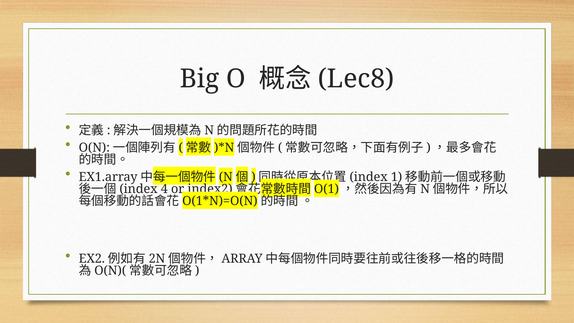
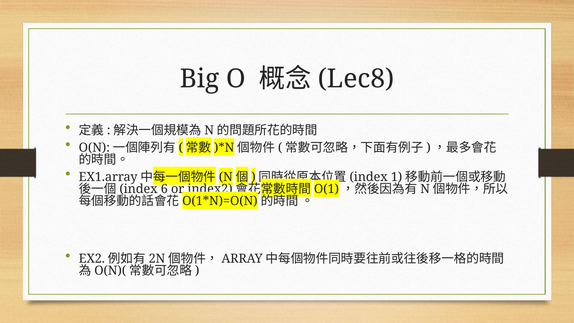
4: 4 -> 6 (164, 189)
